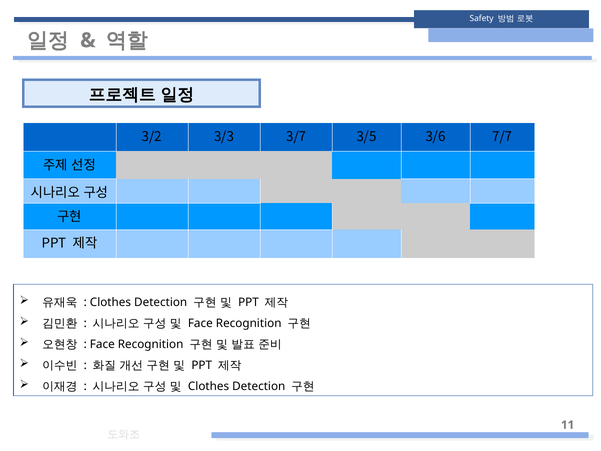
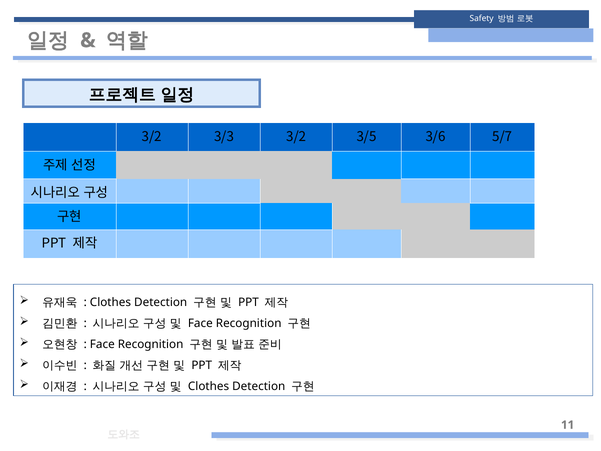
3/3 3/7: 3/7 -> 3/2 (296, 137)
7/7: 7/7 -> 5/7 (502, 137)
